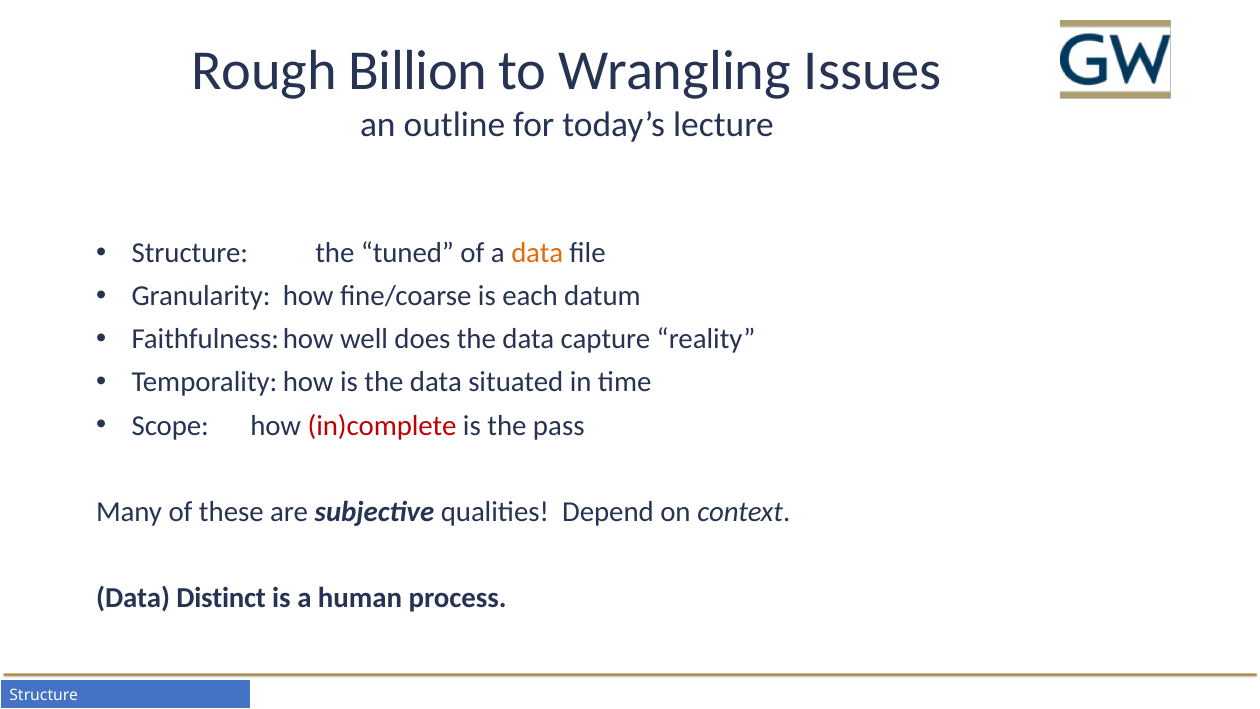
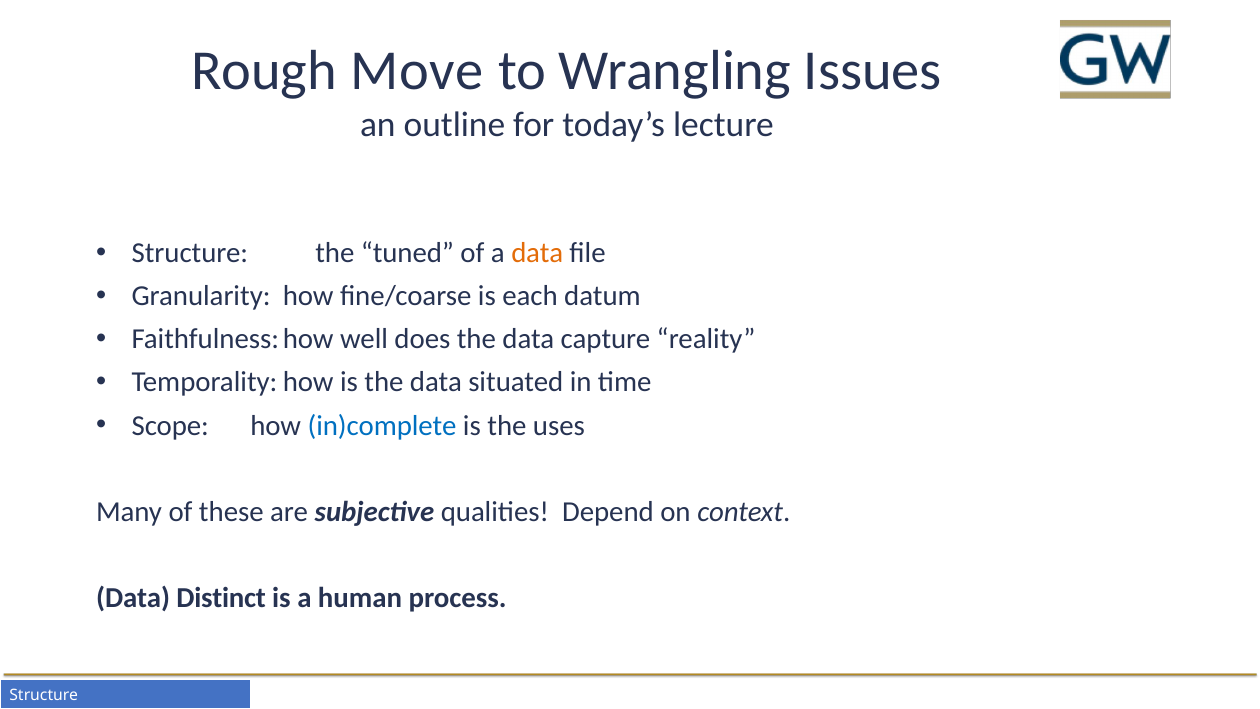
Billion: Billion -> Move (417, 71)
in)complete colour: red -> blue (382, 425)
pass: pass -> uses (559, 425)
